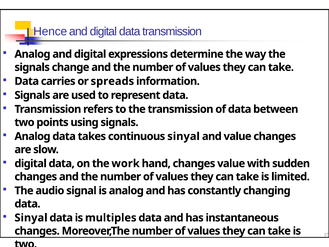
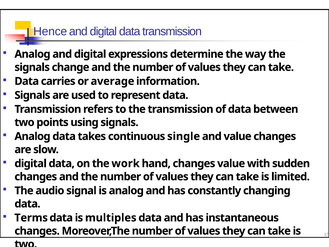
spreads: spreads -> average (112, 81)
continuous sinyal: sinyal -> single (184, 136)
Sinyal: Sinyal -> Terms (31, 218)
